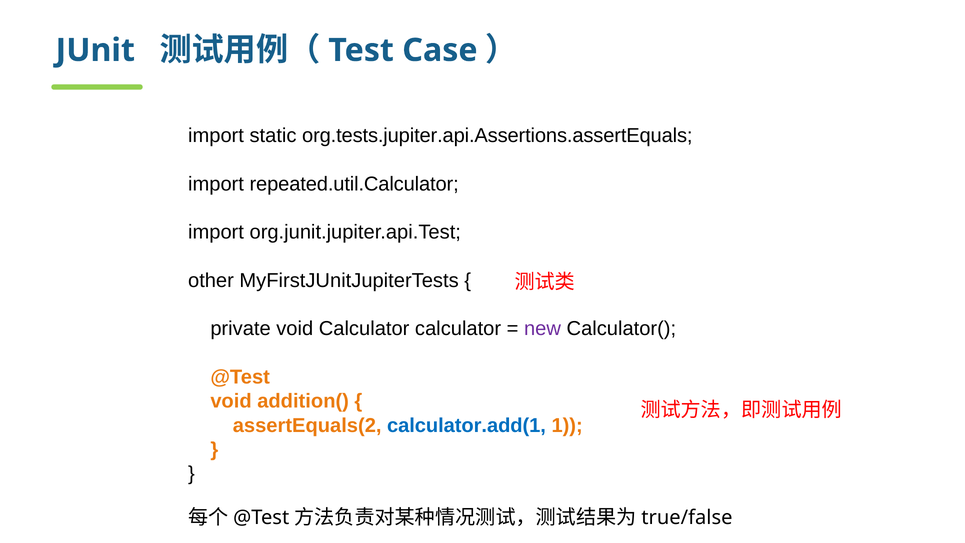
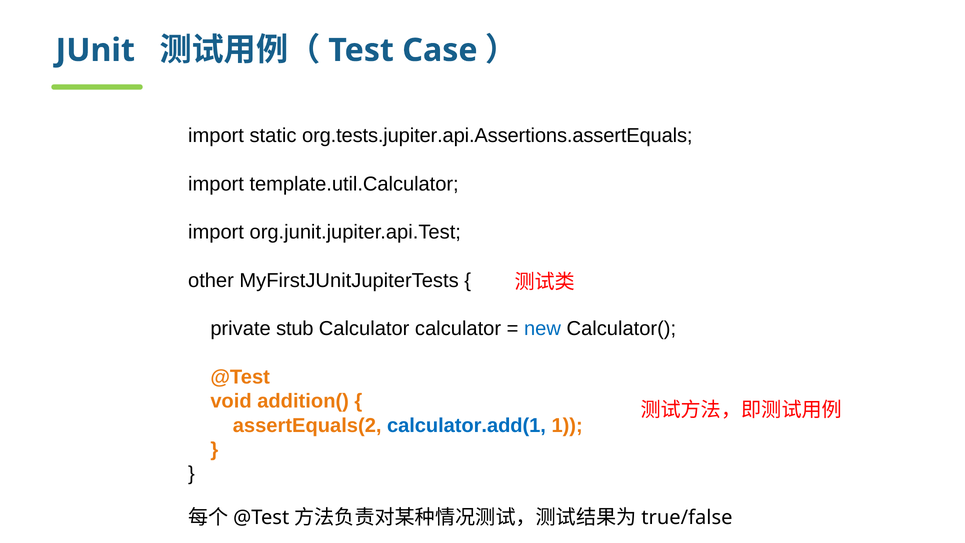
repeated.util.Calculator: repeated.util.Calculator -> template.util.Calculator (354, 184)
private void: void -> stub (295, 329)
new colour: purple -> blue (543, 329)
